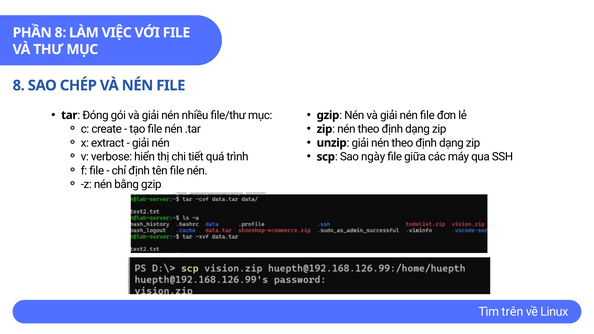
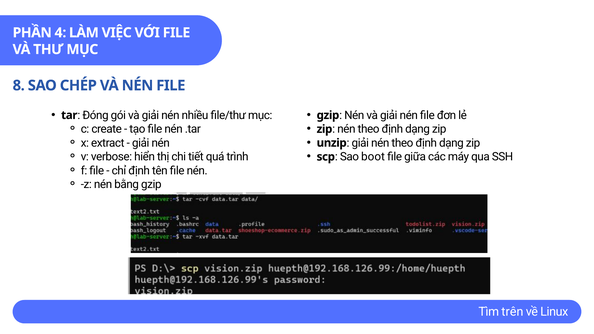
PHẦN 8: 8 -> 4 (60, 33)
ngày: ngày -> boot (373, 157)
